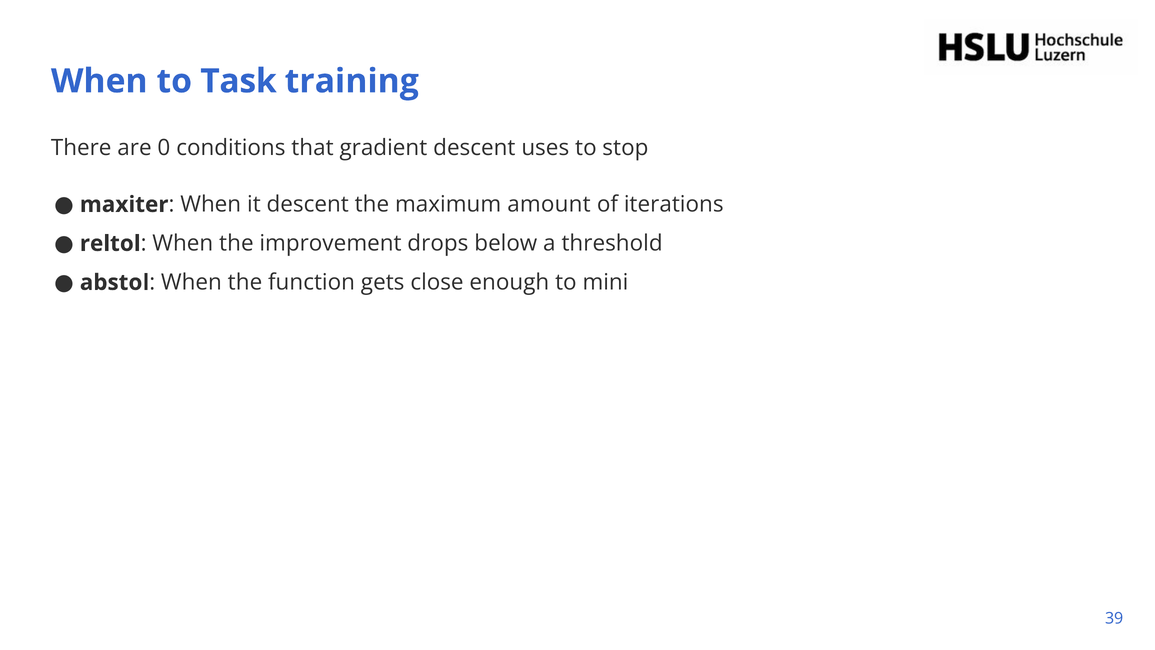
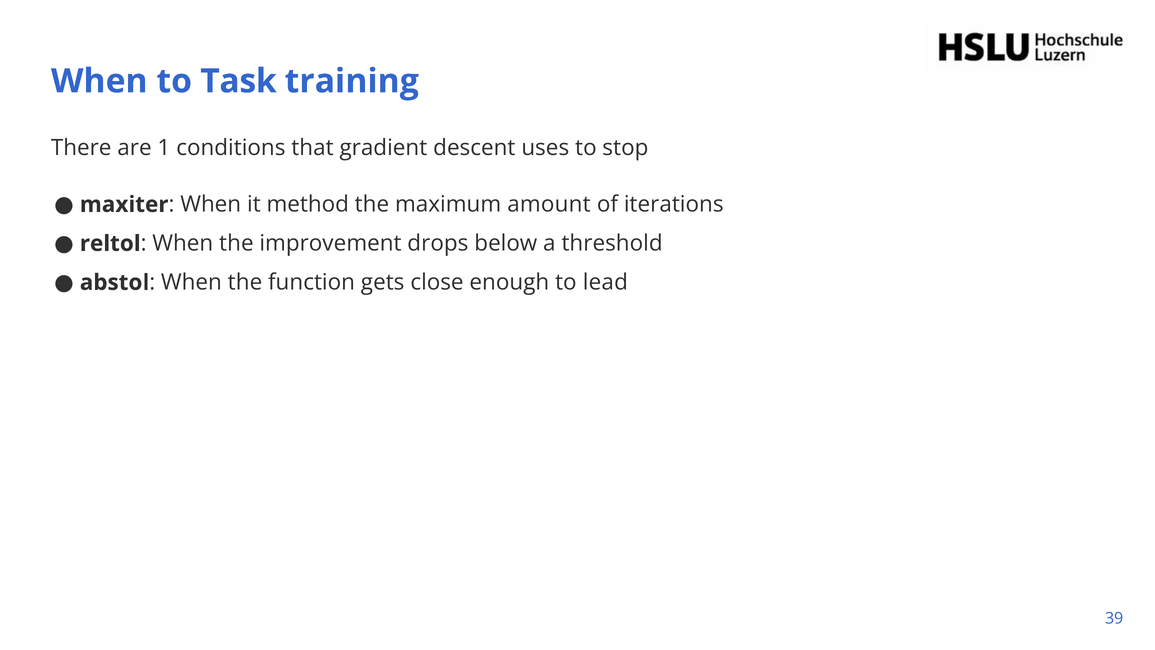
0: 0 -> 1 (164, 148)
it descent: descent -> method (308, 204)
mini: mini -> lead (605, 282)
